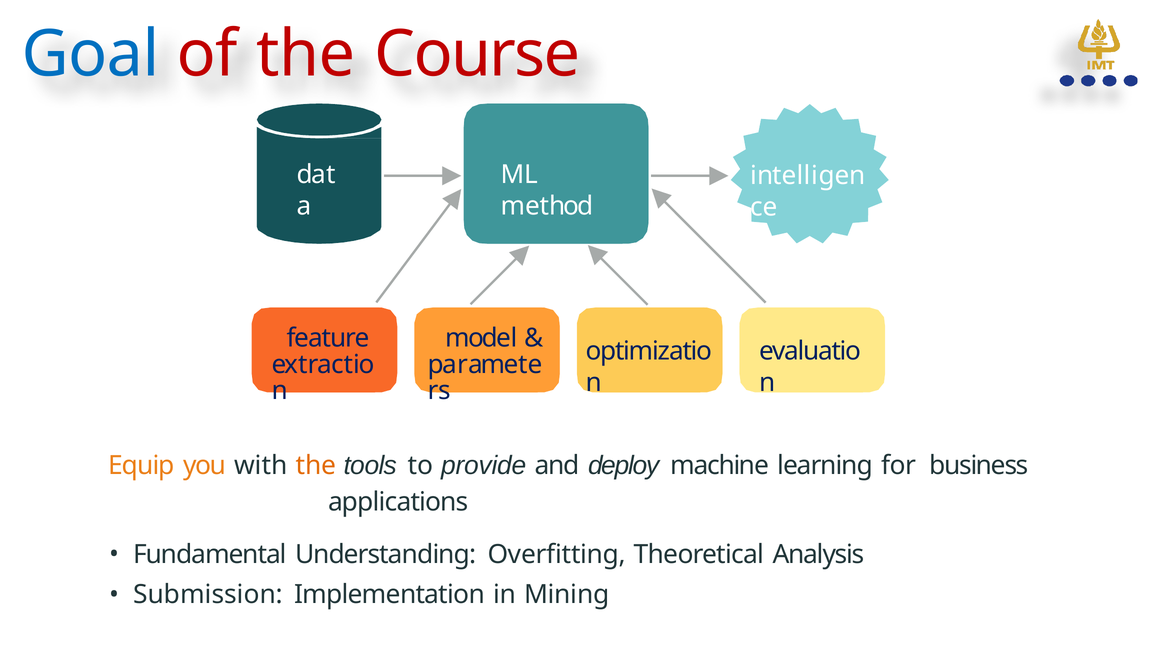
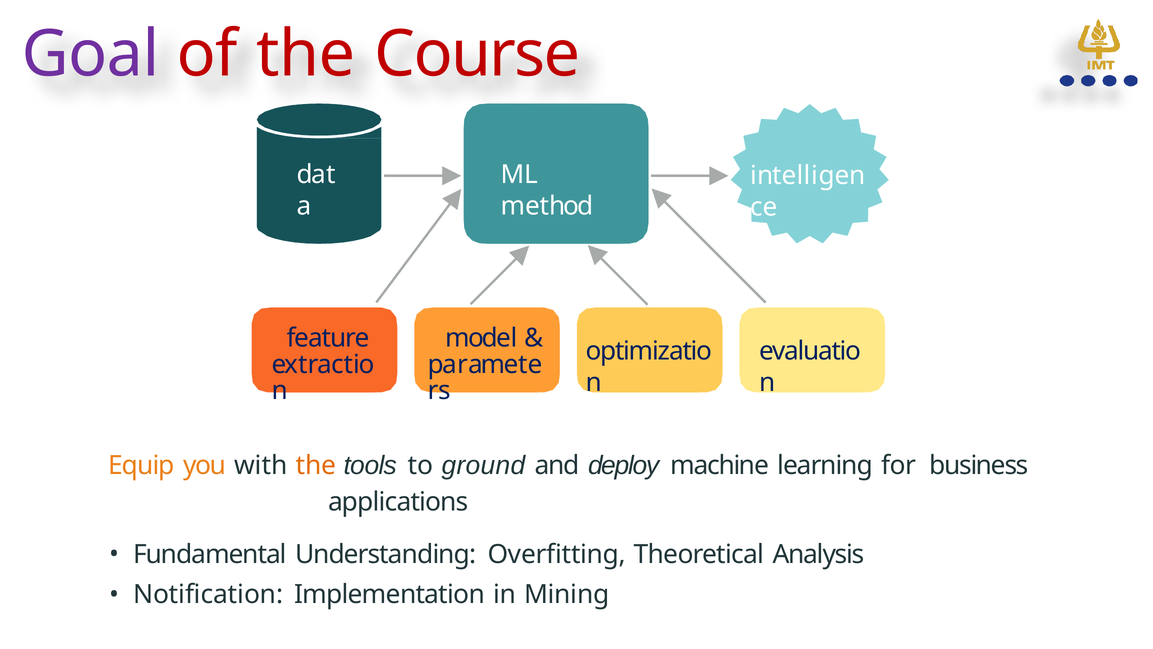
Goal colour: blue -> purple (90, 54)
provide: provide -> ground (484, 465)
Submission: Submission -> Notification (208, 594)
